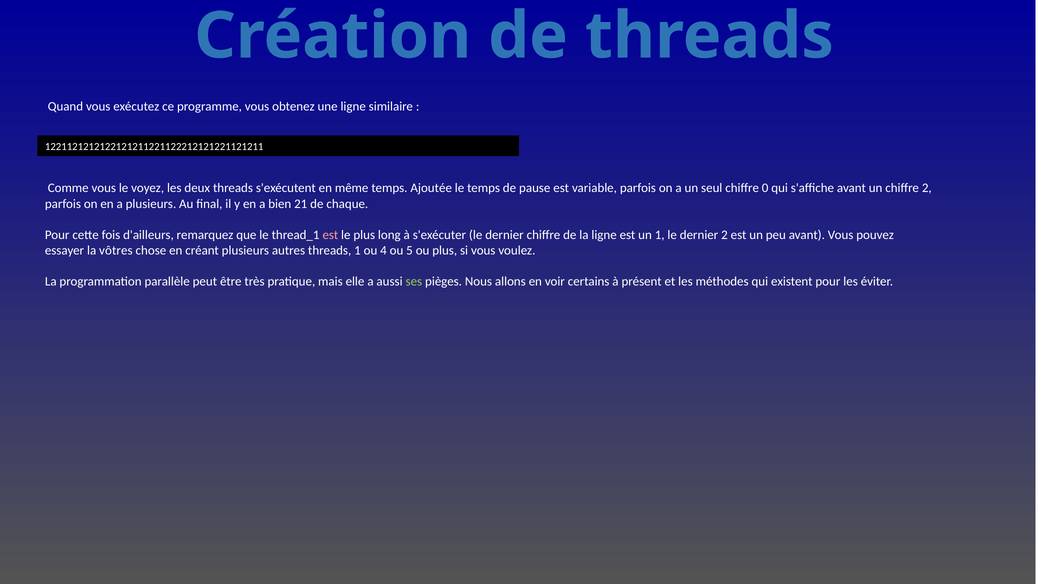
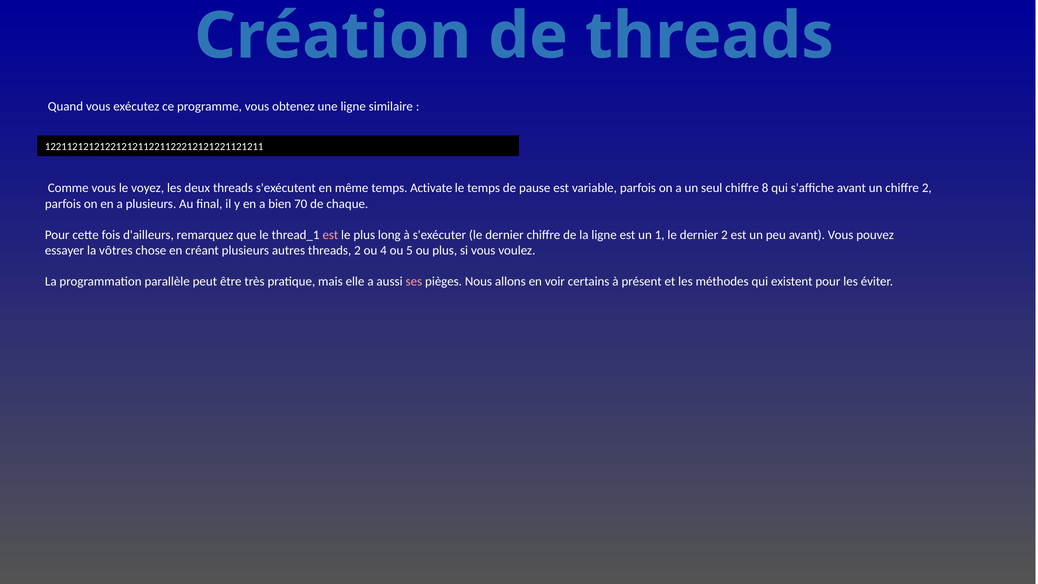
Ajoutée: Ajoutée -> Activate (431, 188)
0: 0 -> 8 (765, 188)
21: 21 -> 70 (301, 204)
threads 1: 1 -> 2 (357, 250)
ses colour: light green -> pink (414, 282)
